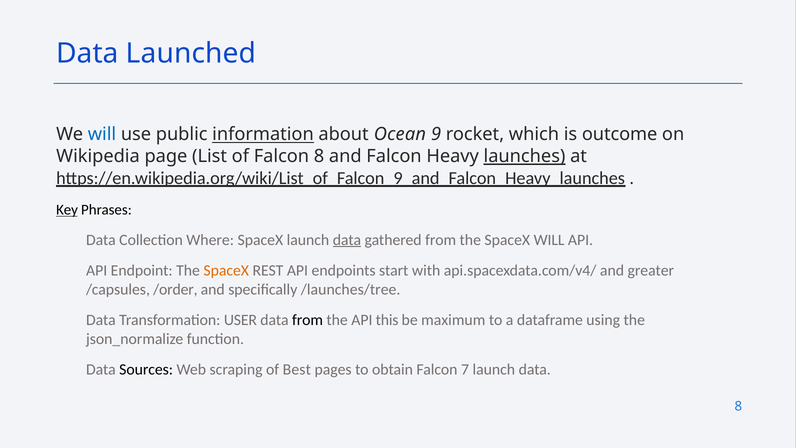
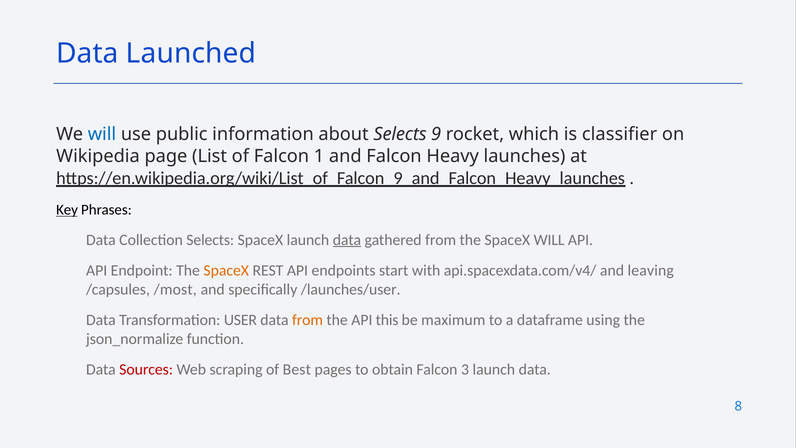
information underline: present -> none (263, 134)
about Ocean: Ocean -> Selects (400, 134)
outcome: outcome -> classifier (620, 134)
Falcon 8: 8 -> 1 (319, 156)
launches underline: present -> none (525, 156)
Collection Where: Where -> Selects (210, 240)
greater: greater -> leaving (651, 270)
/order: /order -> /most (175, 289)
/launches/tree: /launches/tree -> /launches/user (351, 289)
from colour: black -> orange (308, 320)
Sources colour: black -> red (146, 369)
7: 7 -> 3 (465, 369)
